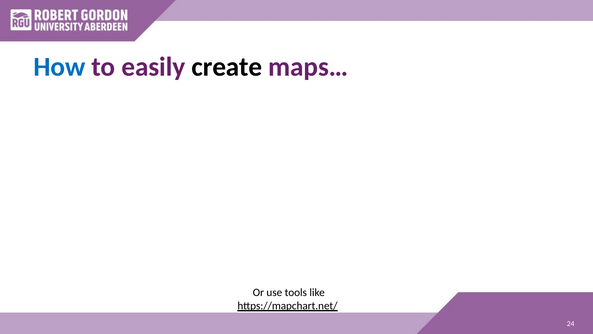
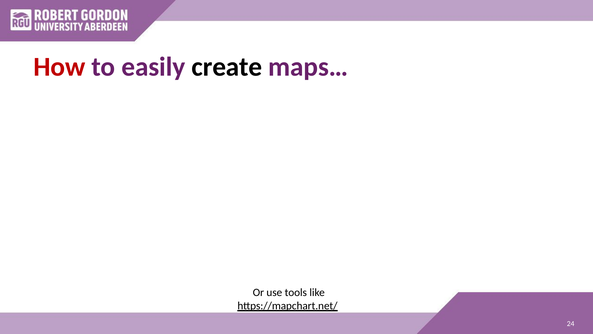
How colour: blue -> red (59, 67)
